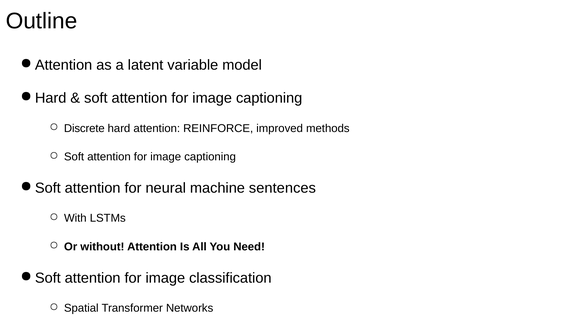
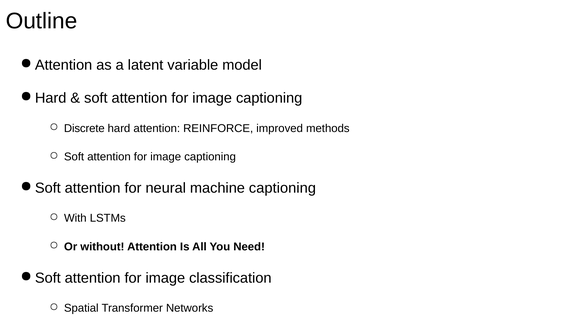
machine sentences: sentences -> captioning (282, 188)
